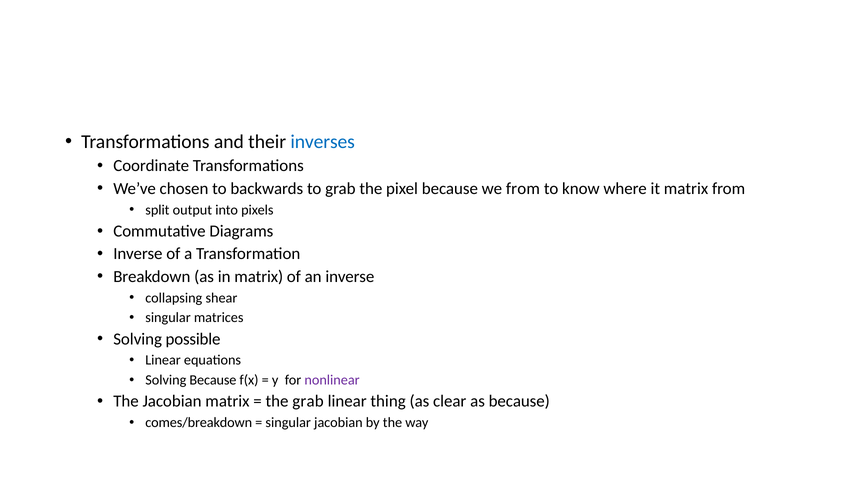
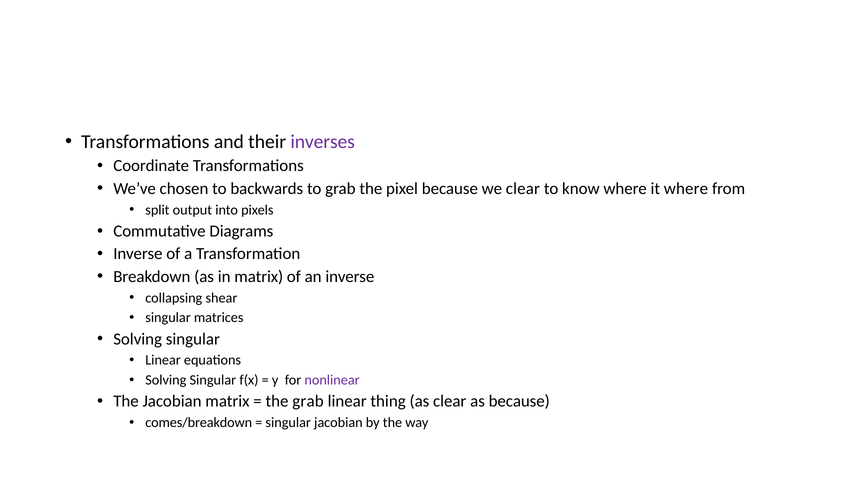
inverses colour: blue -> purple (323, 142)
we from: from -> clear (523, 189)
it matrix: matrix -> where (686, 189)
possible: possible -> singular (193, 339)
Because: Because -> Singular (213, 380)
